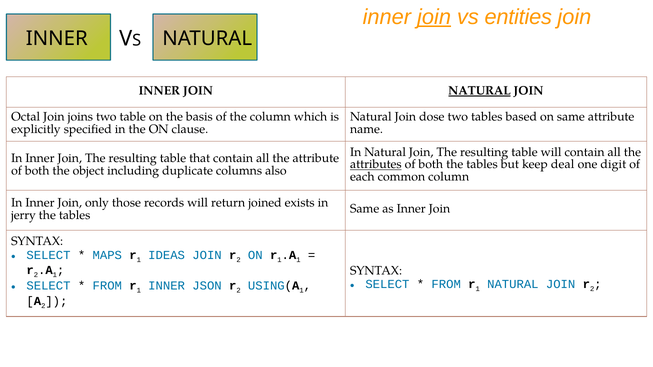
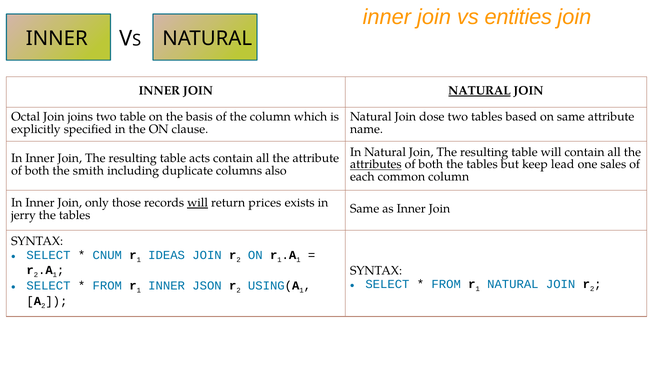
join underline: present -> none (434, 17)
that: that -> acts (200, 158)
deal: deal -> lead (563, 165)
digit: digit -> sales (613, 165)
object: object -> smith (88, 171)
will underline: none -> present (198, 203)
joined: joined -> prices (265, 203)
MAPS: MAPS -> CNUM (107, 255)
